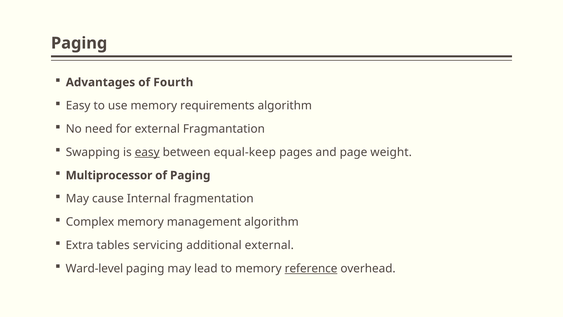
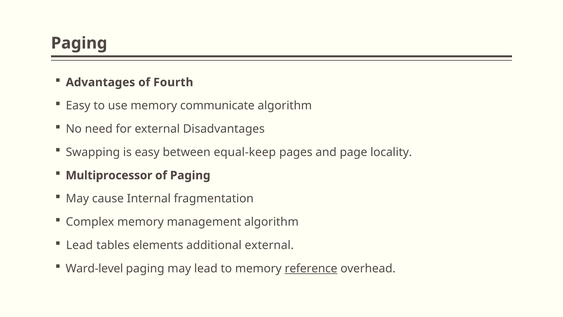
requirements: requirements -> communicate (217, 106)
Fragmantation: Fragmantation -> Disadvantages (224, 129)
easy underline: present -> none (147, 152)
weight: weight -> locality (391, 152)
Extra: Extra -> Lead (79, 245)
servicing: servicing -> elements (158, 245)
